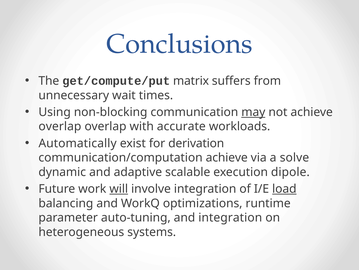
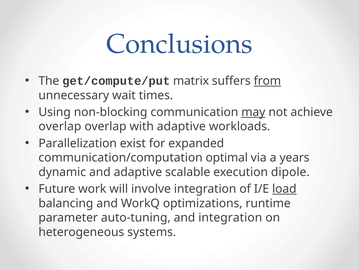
from underline: none -> present (267, 81)
with accurate: accurate -> adaptive (181, 126)
Automatically: Automatically -> Parallelization (78, 143)
derivation: derivation -> expanded (196, 143)
communication/computation achieve: achieve -> optimal (227, 157)
solve: solve -> years (295, 157)
will underline: present -> none (119, 188)
